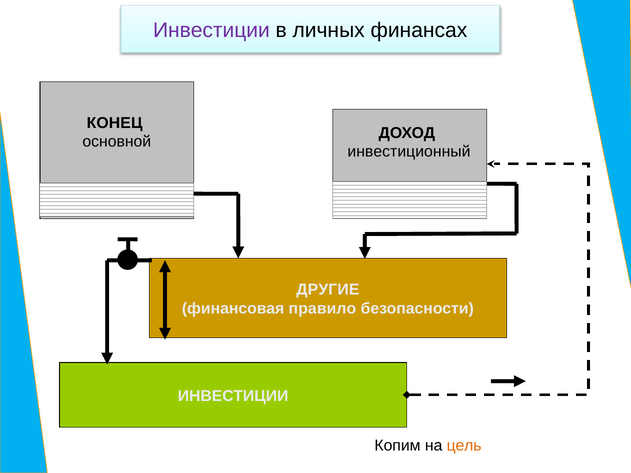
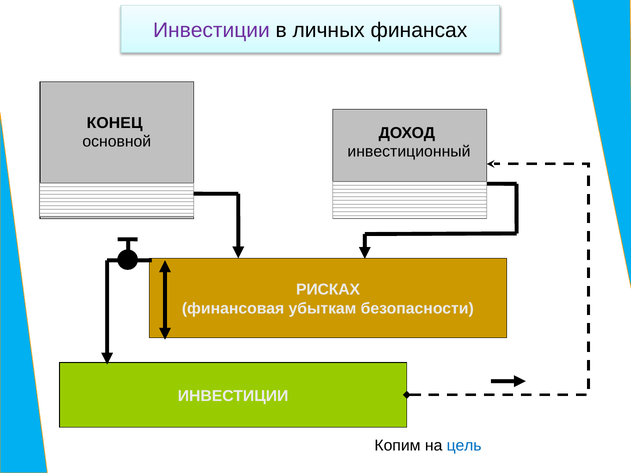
ДРУГИЕ: ДРУГИЕ -> РИСКАХ (328, 290)
правило: правило -> убыткам (322, 309)
цель colour: orange -> blue (464, 446)
